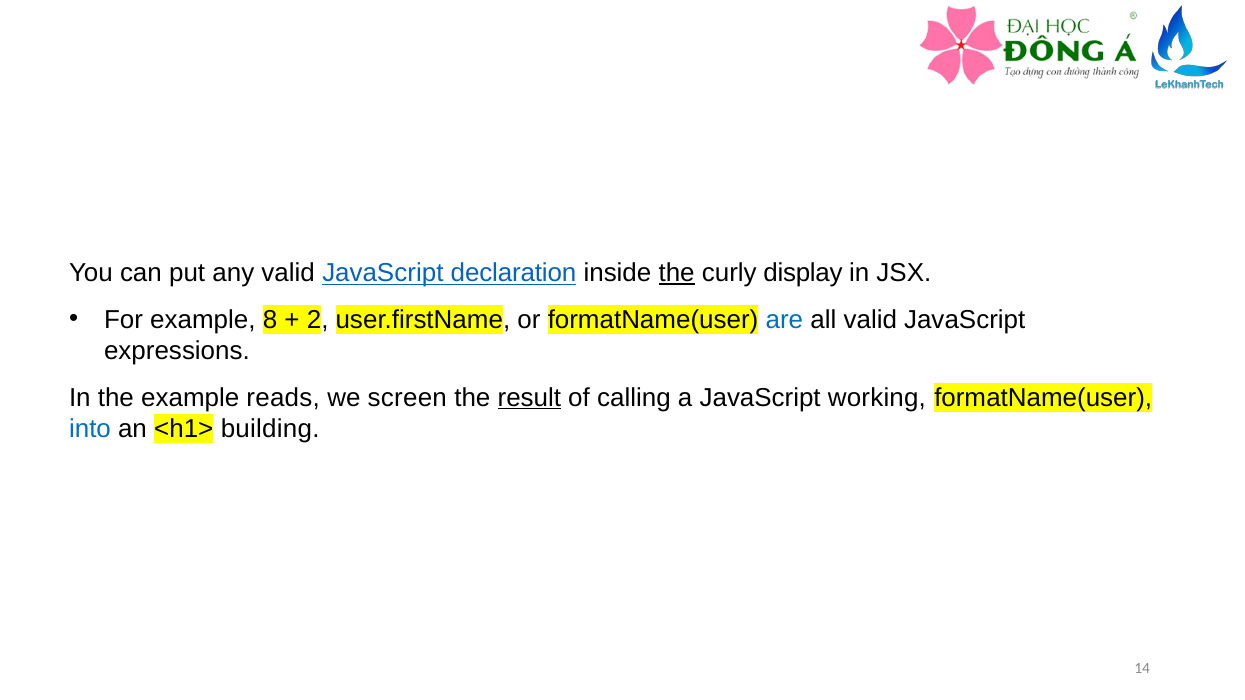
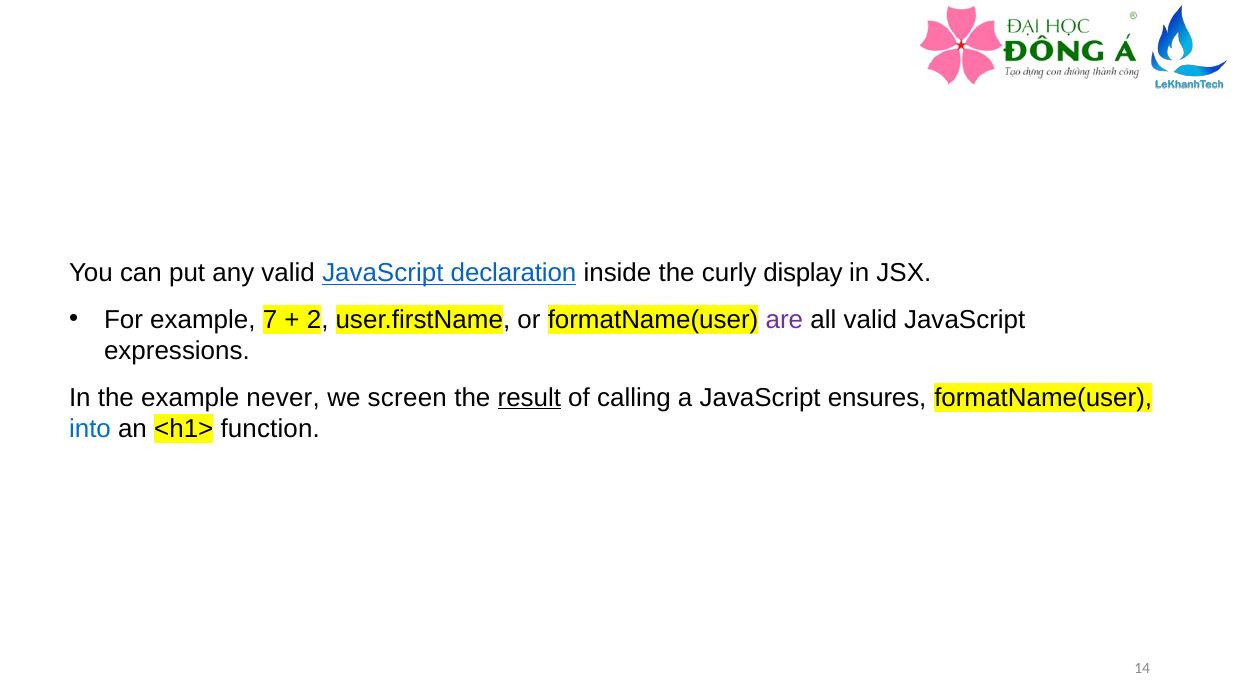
the underline: present -> none (677, 273)
8: 8 -> 7 (270, 320)
are colour: blue -> purple (784, 320)
reads: reads -> never (283, 398)
working: working -> ensures (877, 398)
building: building -> function (270, 429)
